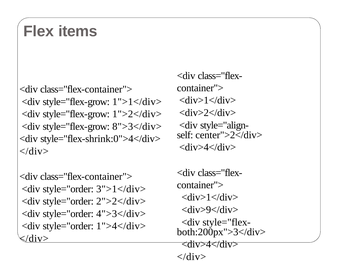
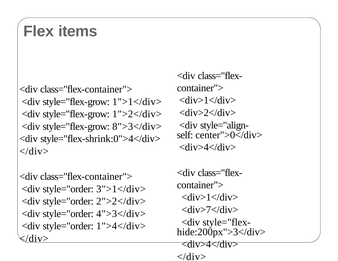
center">2</div>: center">2</div> -> center">0</div> (229, 135)
<div>9</div>: <div>9</div> -> <div>7</div> (210, 210)
both:200px">3</div>: both:200px">3</div> -> hide:200px">3</div> (221, 232)
